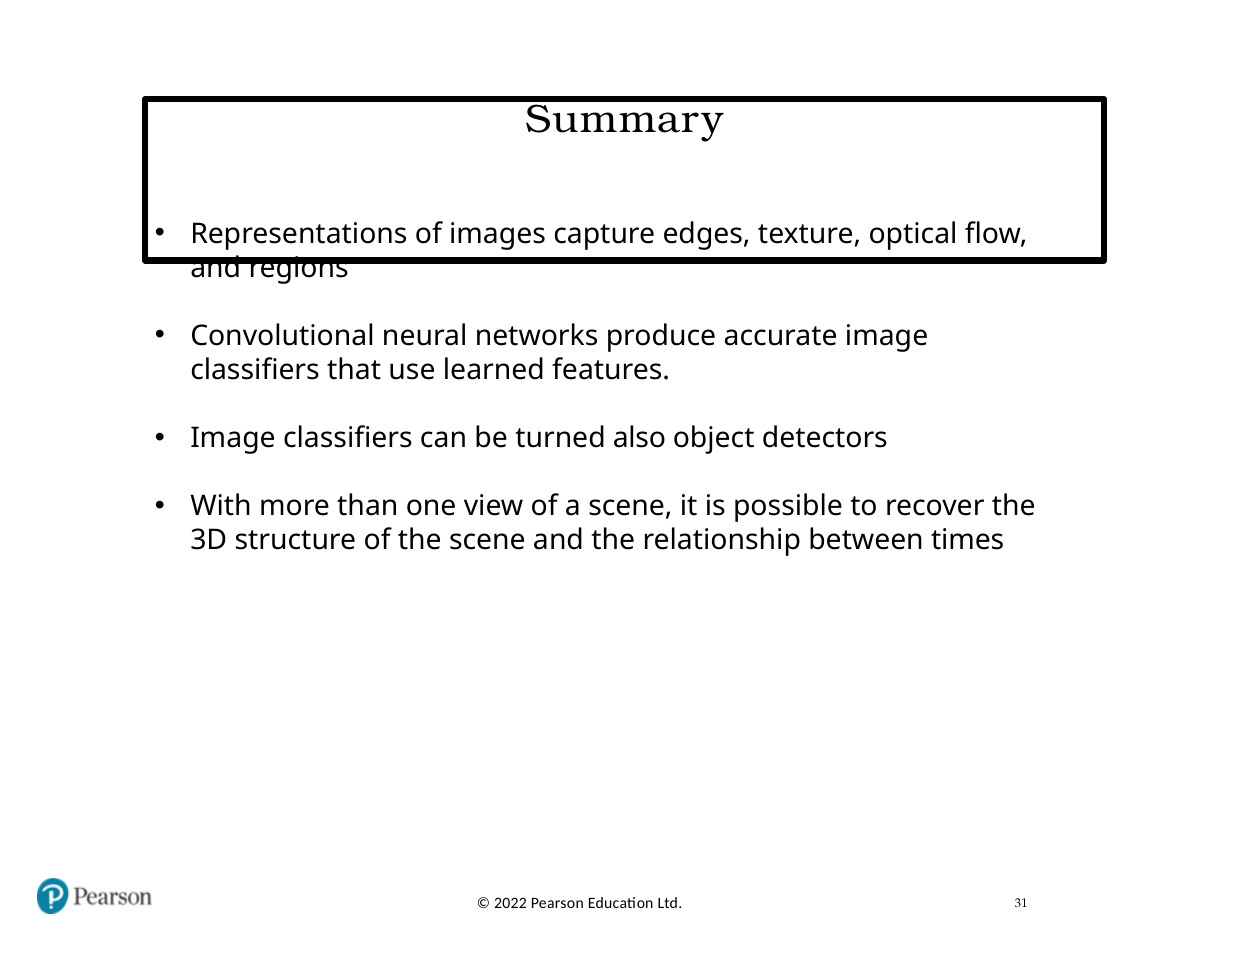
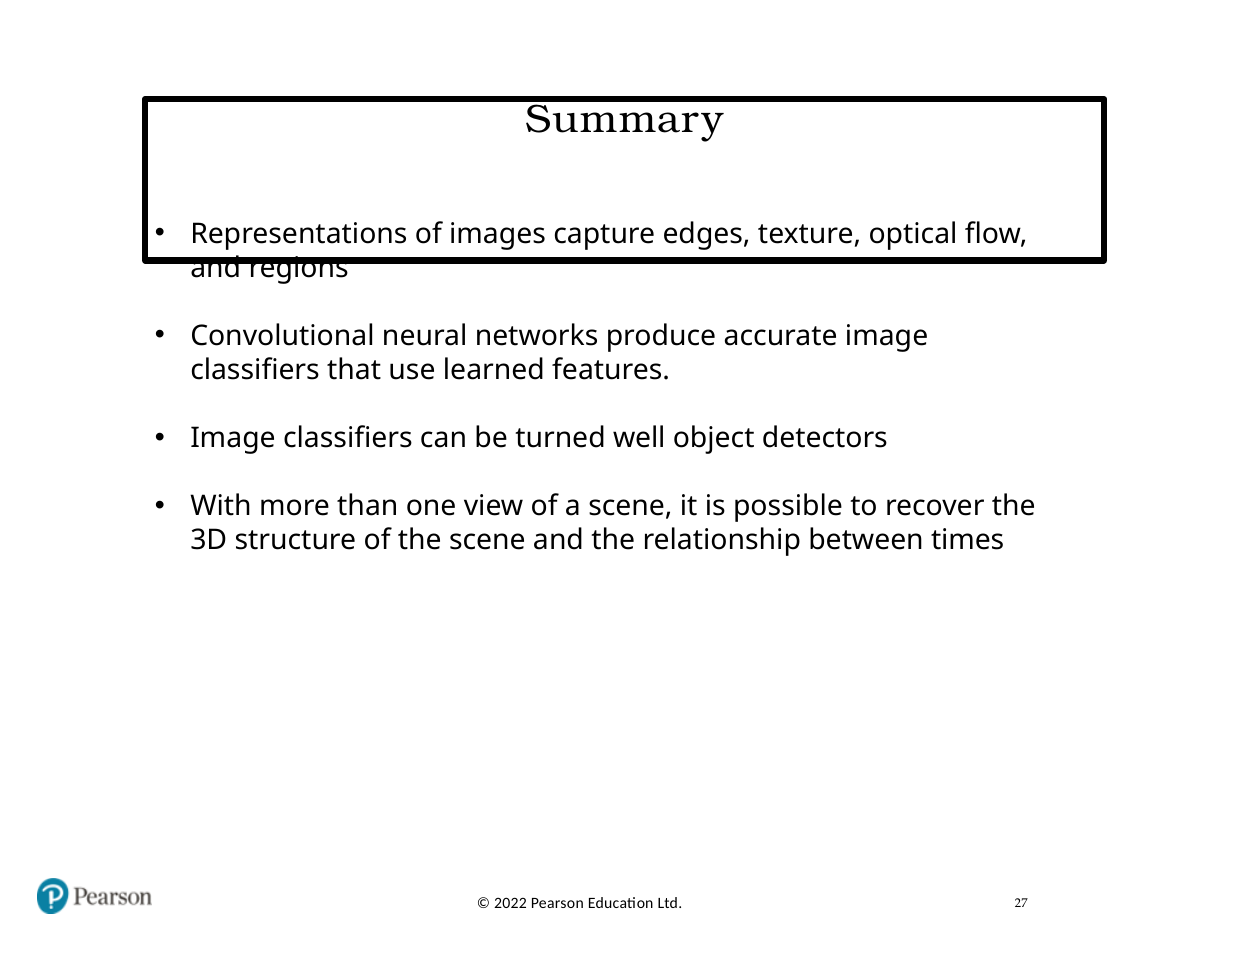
also: also -> well (639, 438)
31: 31 -> 27 (1021, 903)
